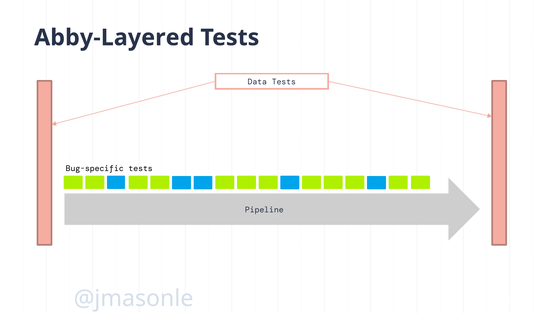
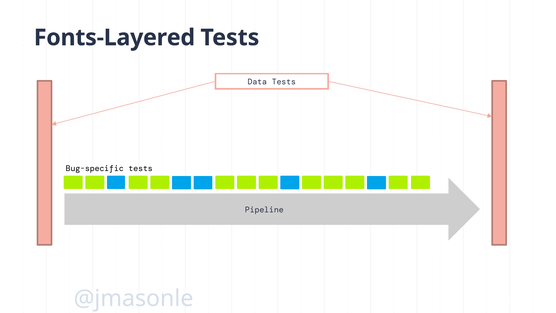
Abby-Layered: Abby-Layered -> Fonts-Layered (114, 38)
